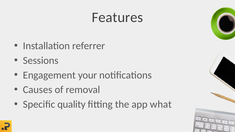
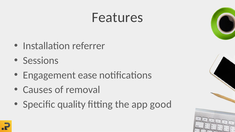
your: your -> ease (88, 75)
what: what -> good (161, 104)
